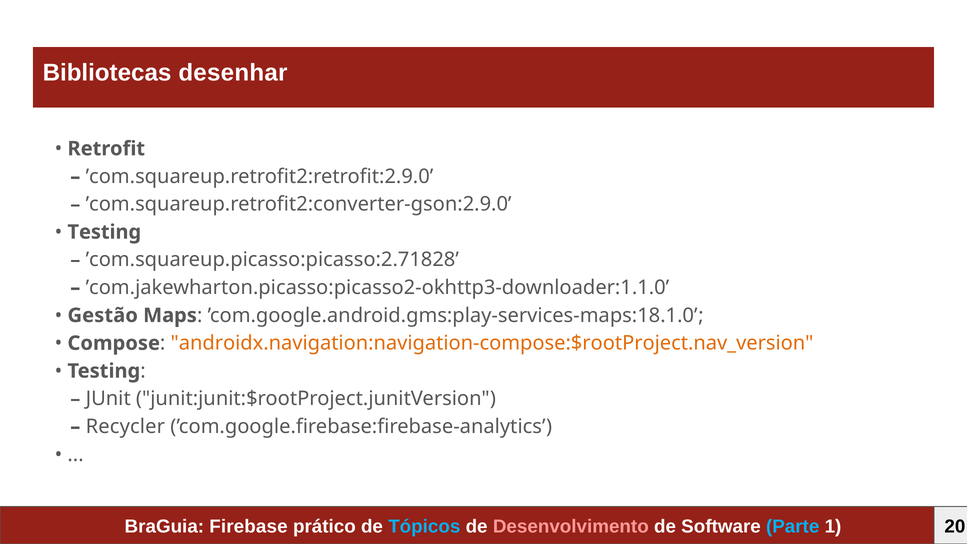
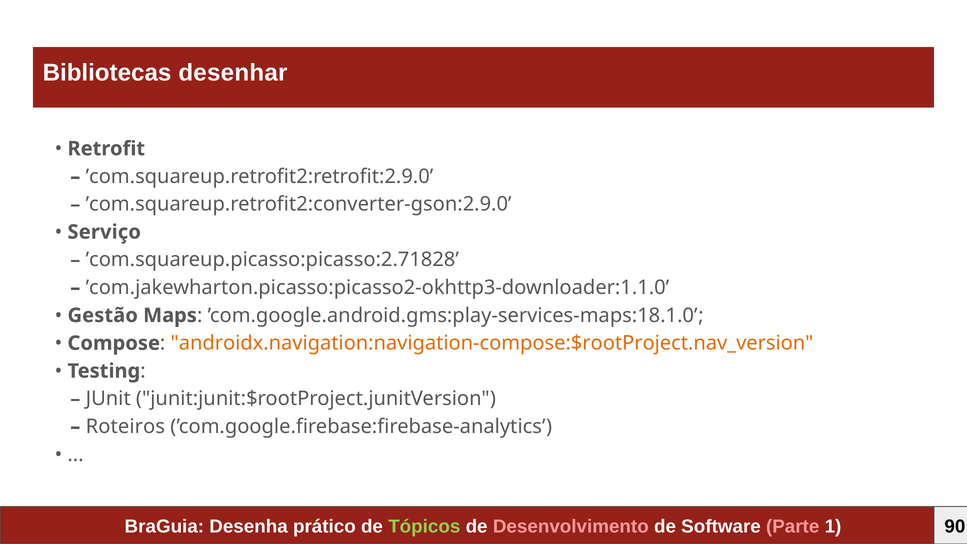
Testing: Testing -> Serviço (104, 232)
Recycler: Recycler -> Roteiros (125, 427)
Firebase: Firebase -> Desenha (249, 526)
Tópicos colour: light blue -> light green (424, 526)
Parte colour: light blue -> pink (793, 526)
20: 20 -> 90 (955, 526)
